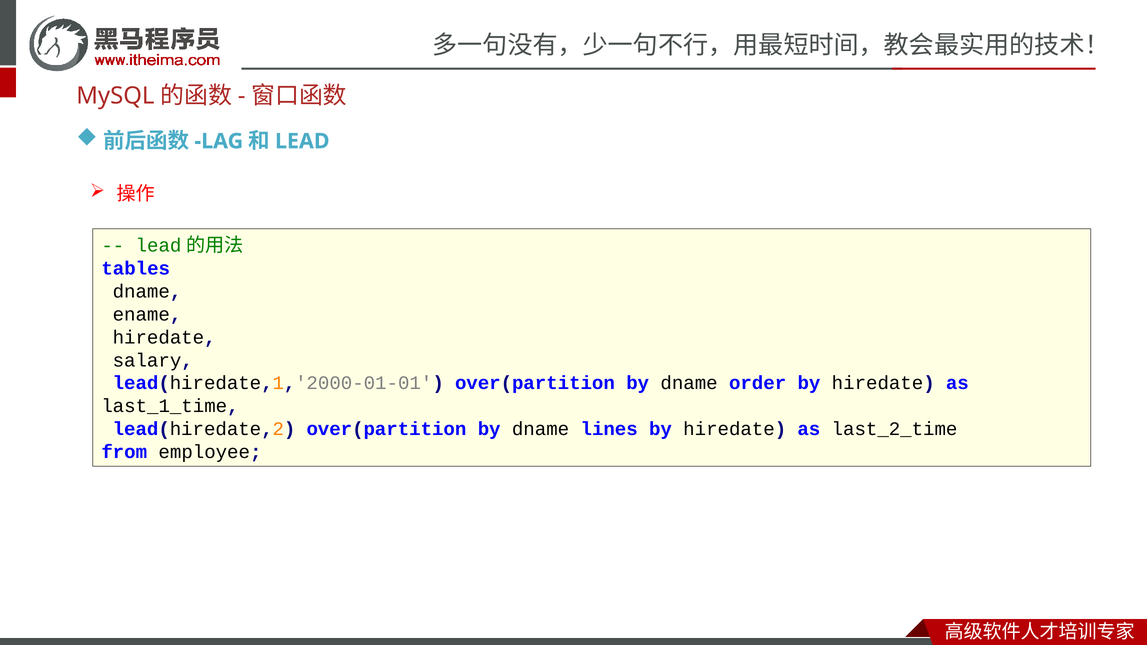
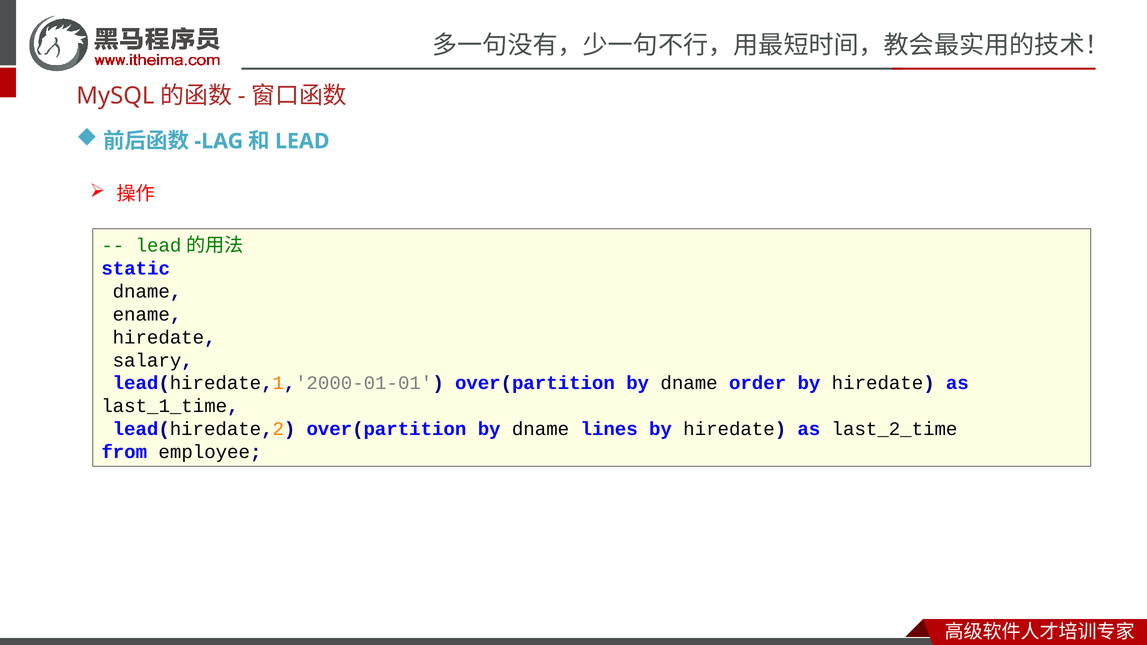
tables: tables -> static (136, 269)
